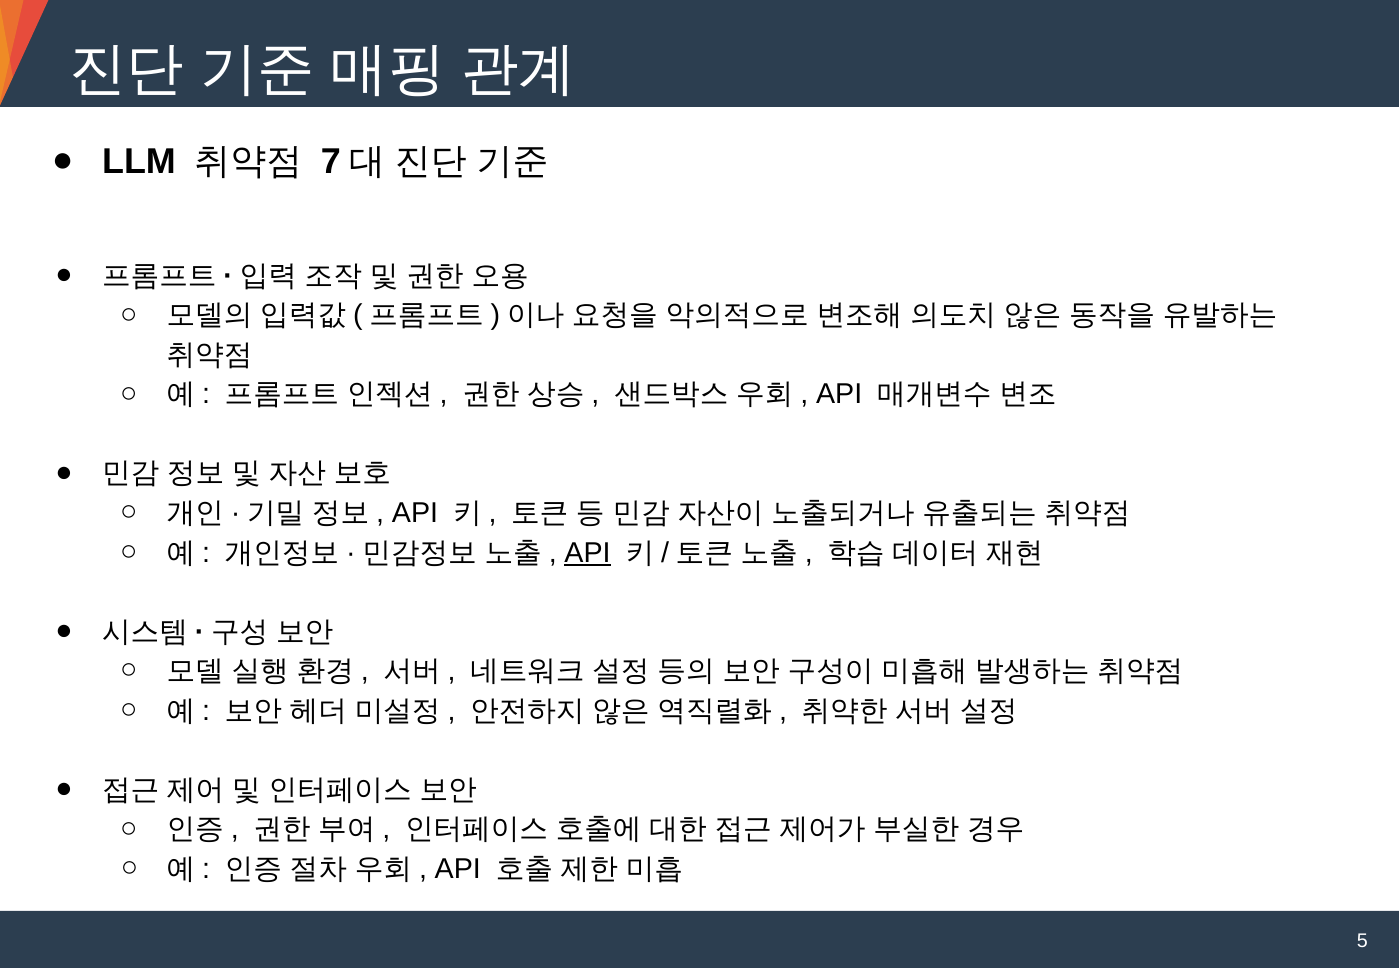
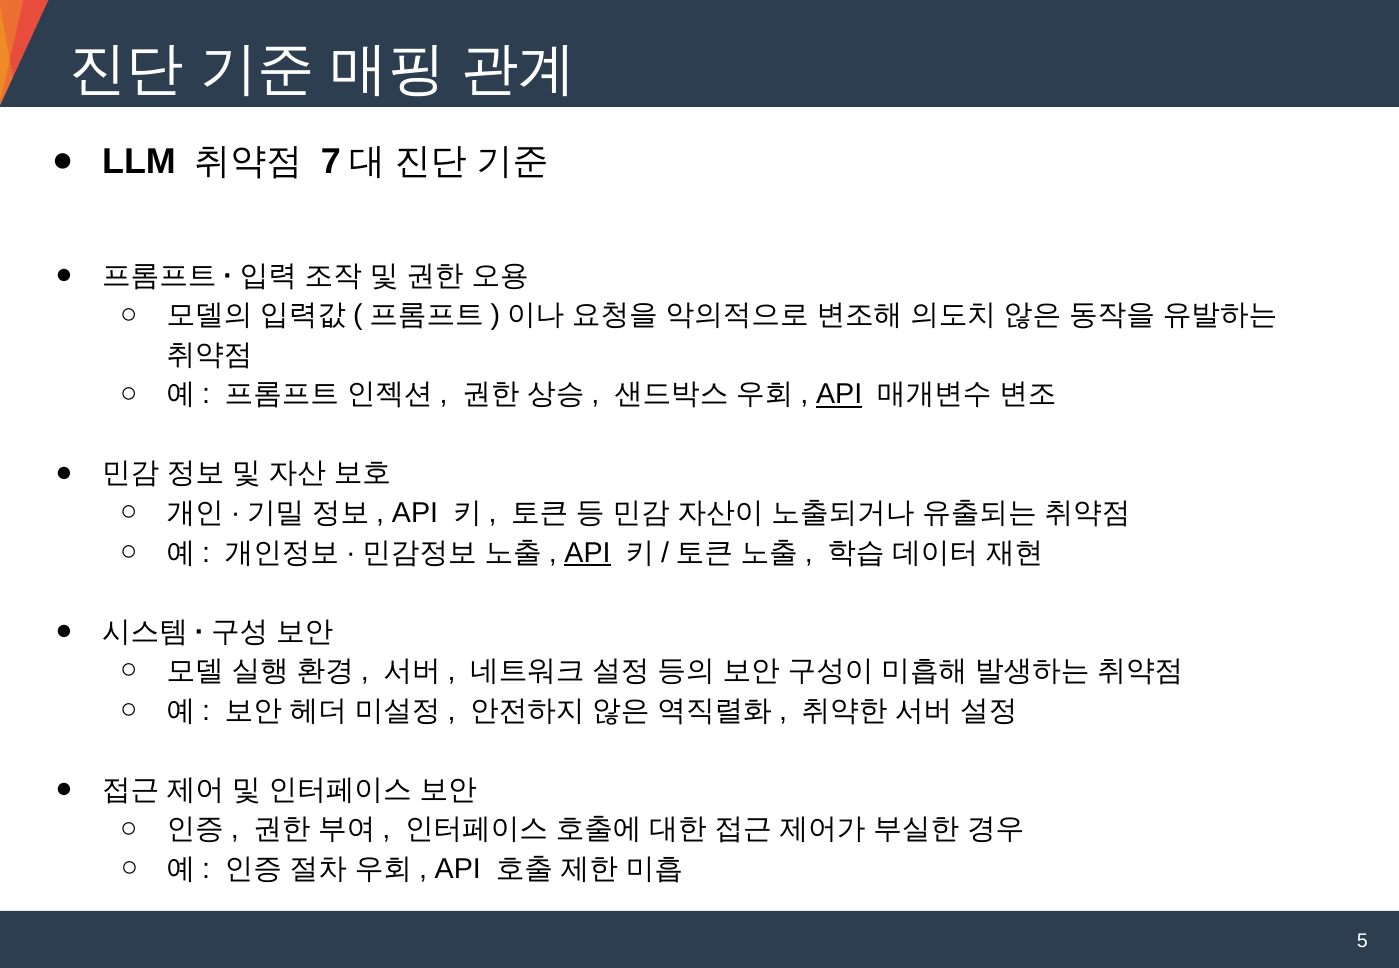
API underline: none -> present (839, 395)
